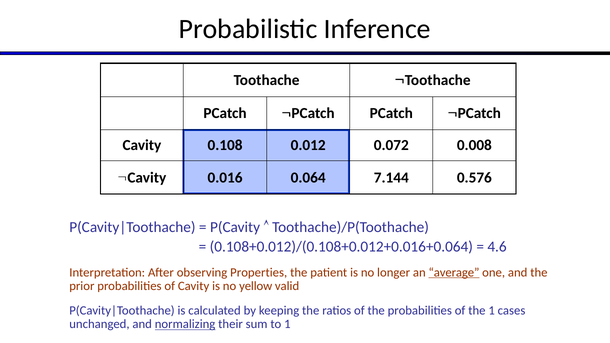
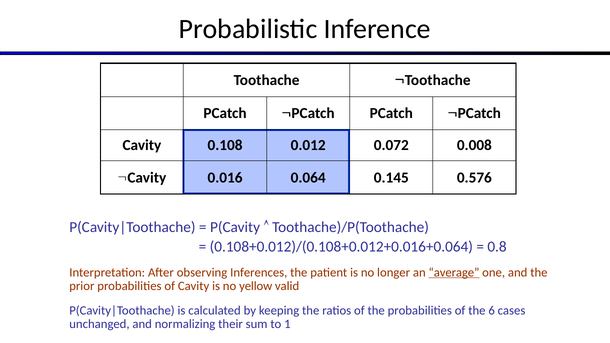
7.144: 7.144 -> 0.145 (391, 178)
4.6: 4.6 -> 0.8 (497, 247)
Properties: Properties -> Inferences (259, 272)
the 1: 1 -> 6 (492, 311)
normalizing underline: present -> none (185, 324)
